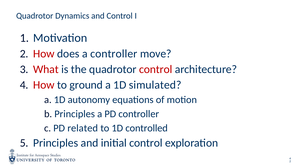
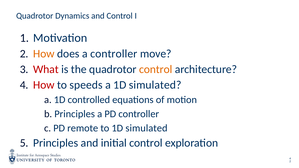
How colour: red -> orange (44, 54)
control colour: red -> orange (156, 69)
ground: ground -> speeds (86, 85)
autonomy: autonomy -> controlled (89, 100)
related: related -> remote (83, 128)
to 1D controlled: controlled -> simulated (146, 128)
